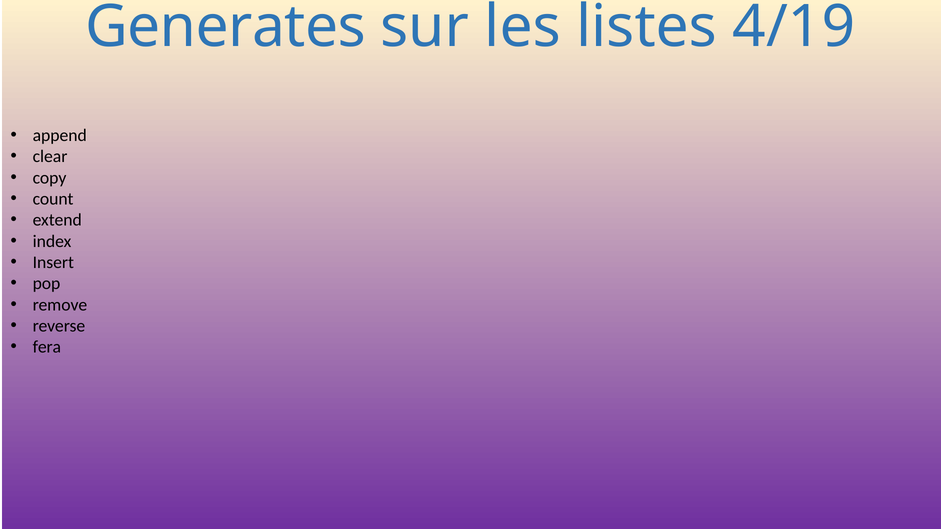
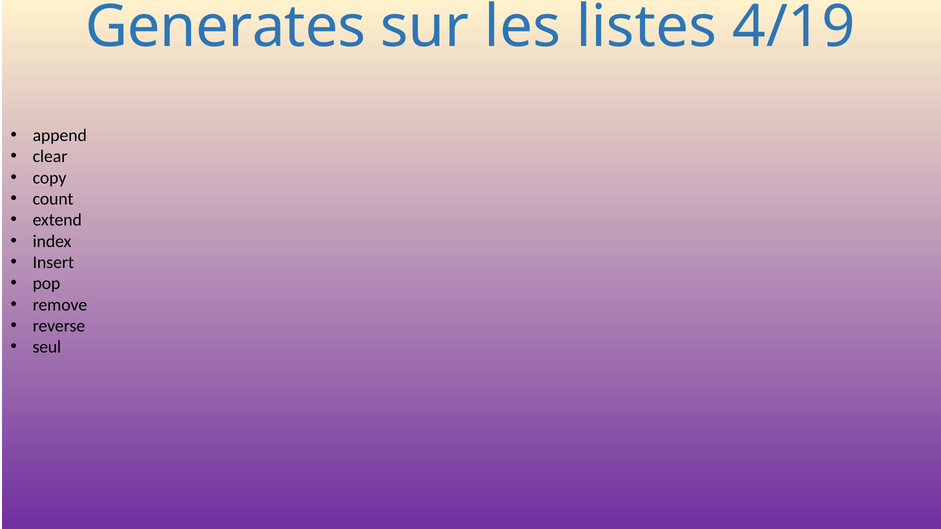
fera: fera -> seul (47, 347)
